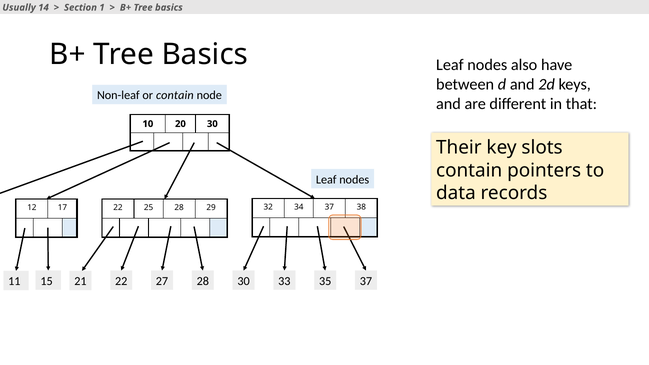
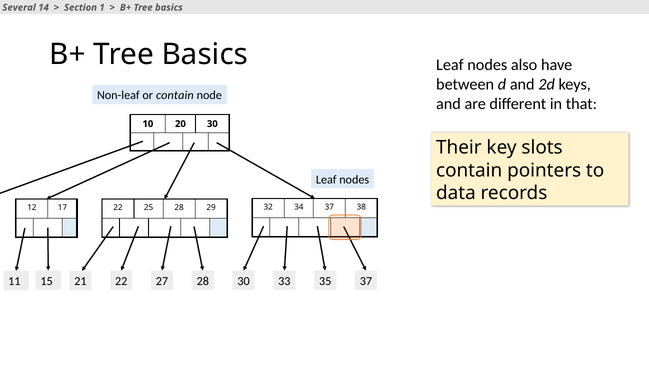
Usually: Usually -> Several (19, 8)
